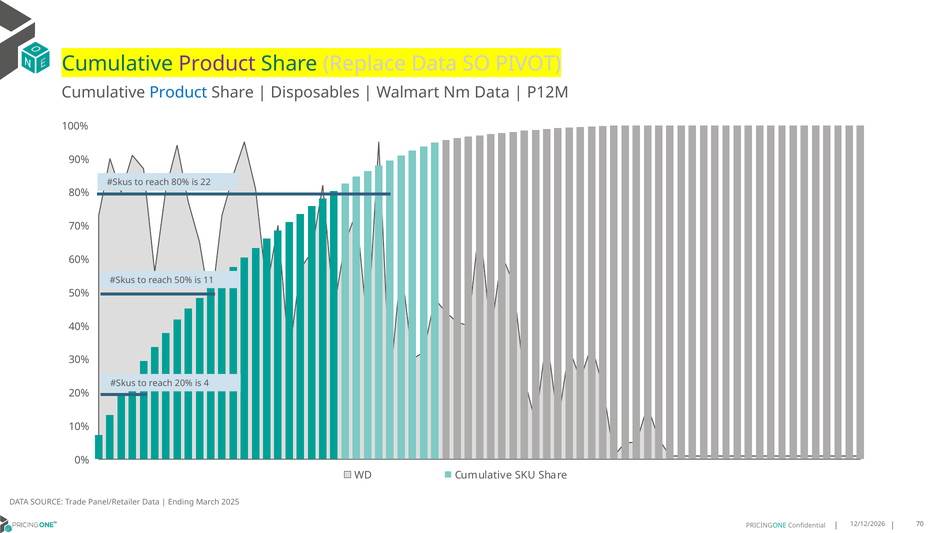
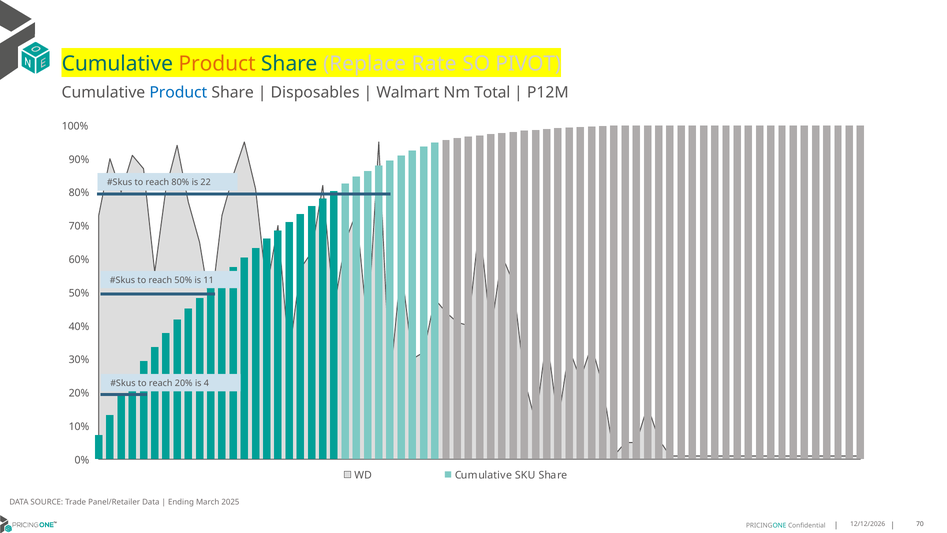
Product colour: purple -> orange (217, 64)
Replace Data: Data -> Rate (434, 64)
Nm Data: Data -> Total (492, 92)
